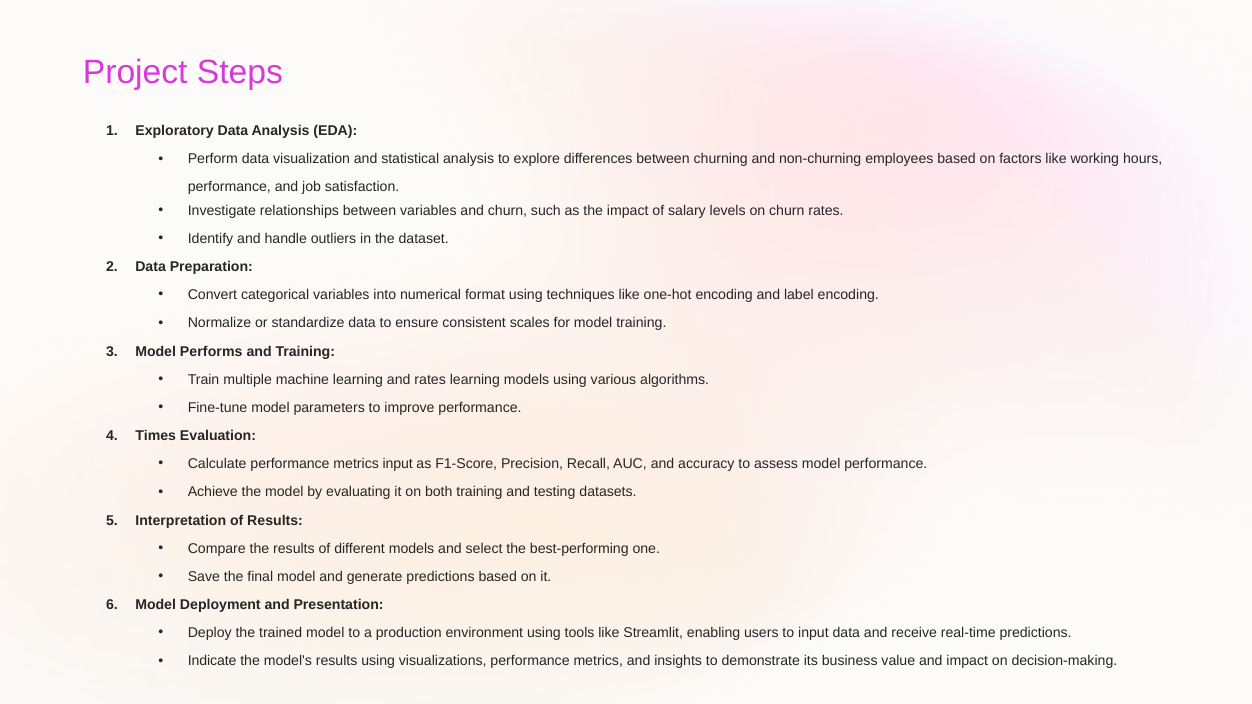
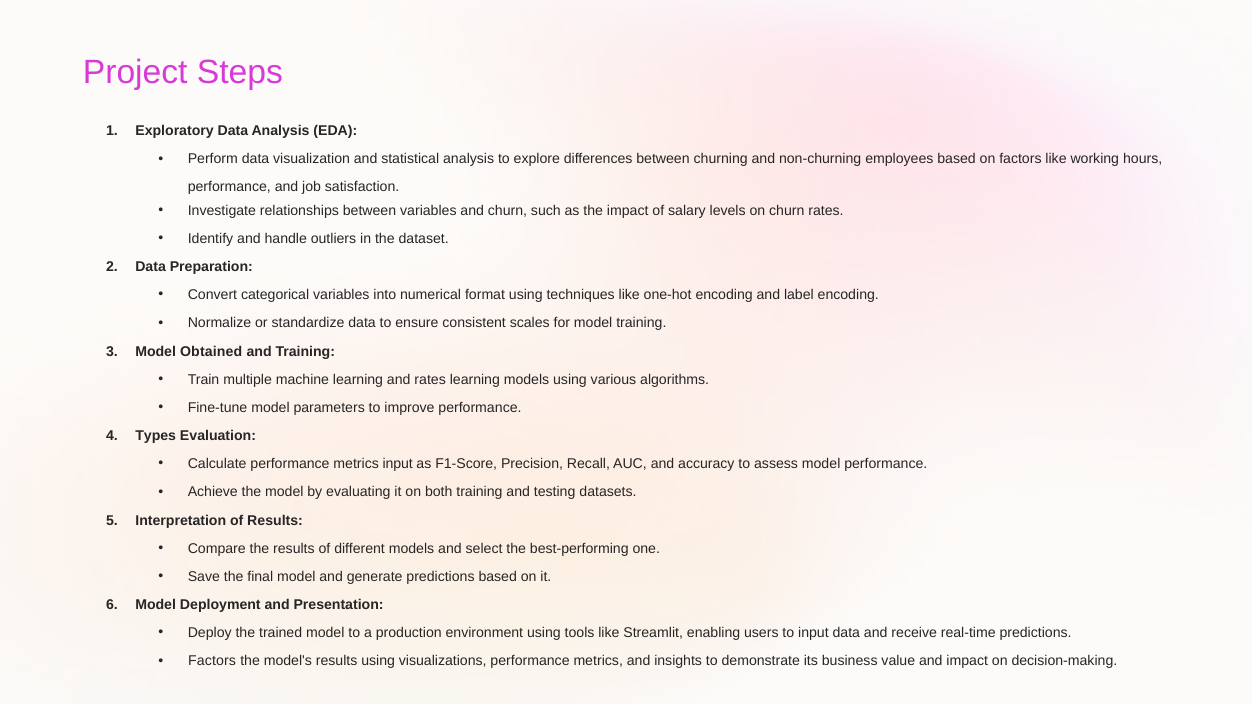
Performs: Performs -> Obtained (211, 351)
Times: Times -> Types (156, 436)
Indicate: Indicate -> Factors (212, 661)
